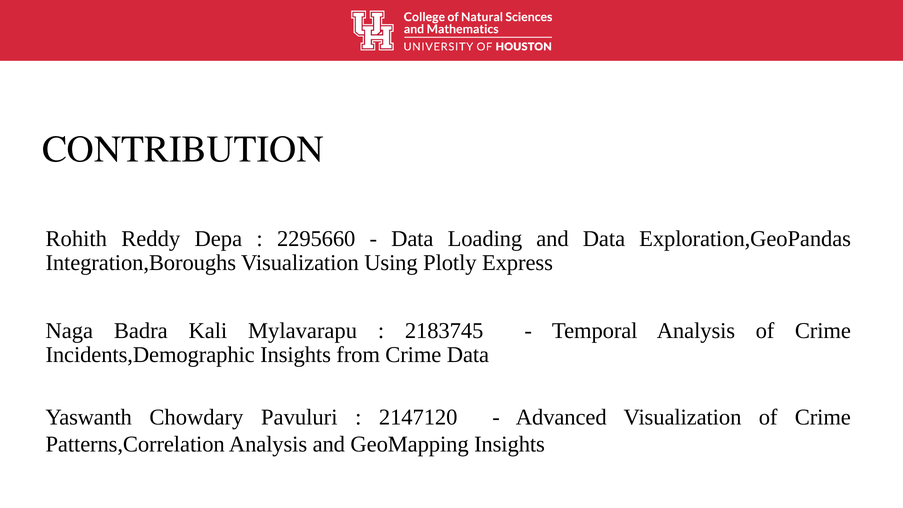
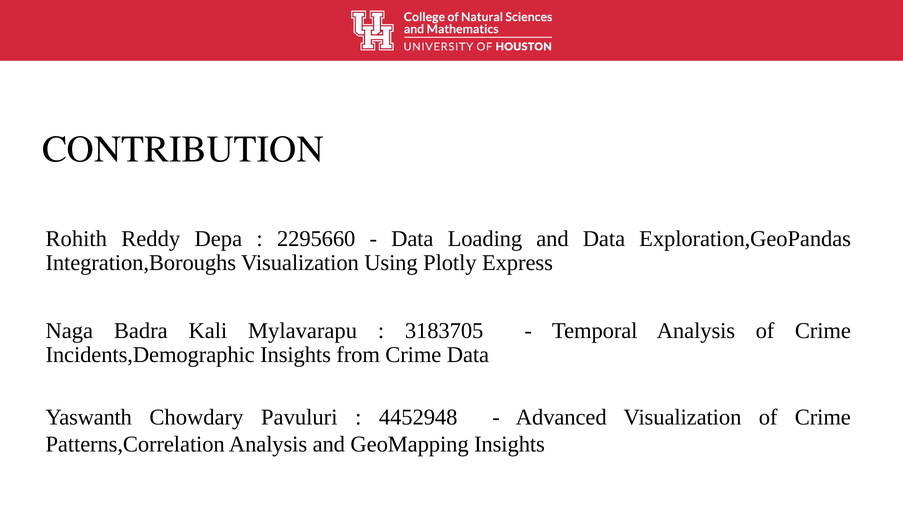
2183745: 2183745 -> 3183705 (444, 331)
2147120: 2147120 -> 4452948 (418, 417)
